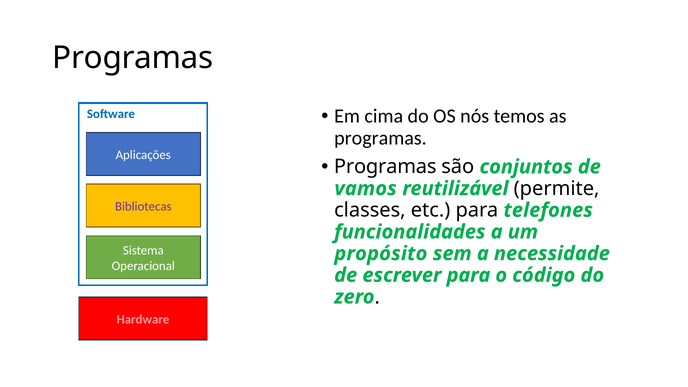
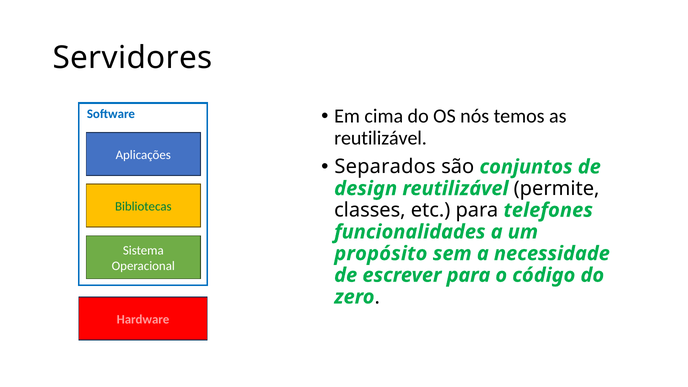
Programas: Programas -> Servidores (132, 58)
programas: programas -> reutilizável (381, 138)
Programas: Programas -> Separados (385, 167)
vamos: vamos -> design (366, 189)
Bibliotecas colour: purple -> green (143, 206)
